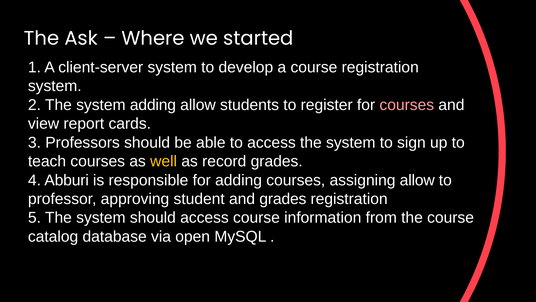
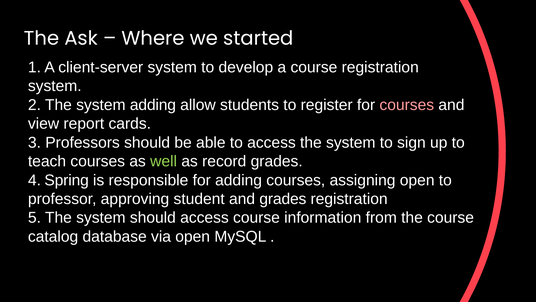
well colour: yellow -> light green (164, 161)
Abburi: Abburi -> Spring (67, 180)
assigning allow: allow -> open (417, 180)
